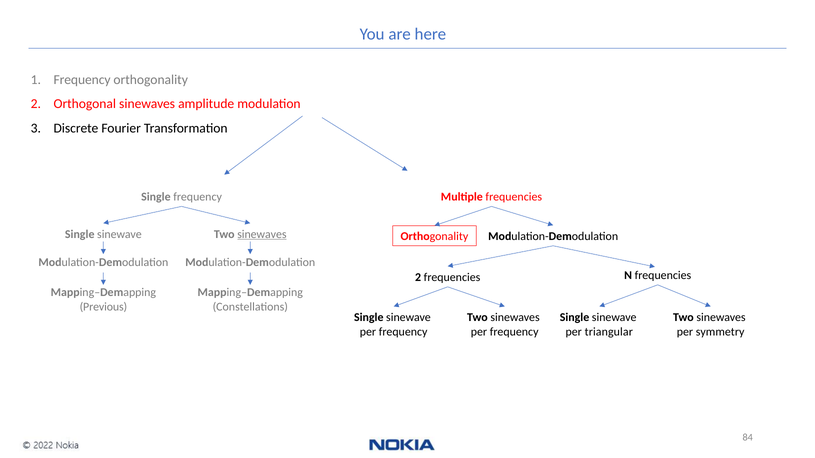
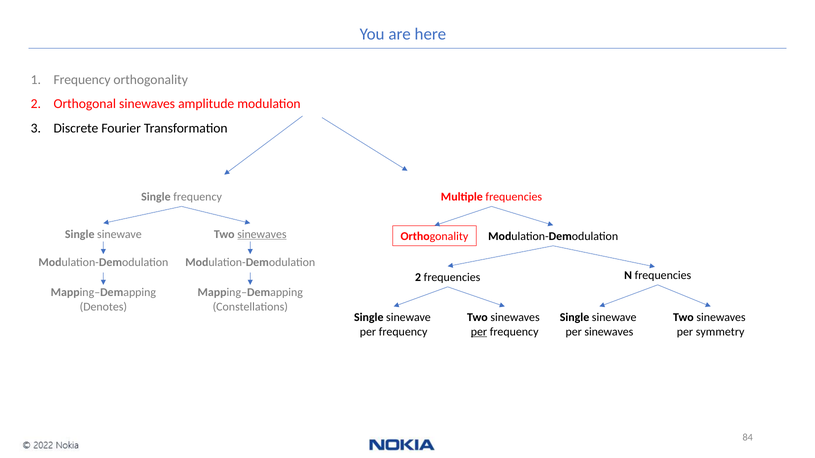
Previous: Previous -> Denotes (103, 307)
per underline: none -> present (479, 332)
per triangular: triangular -> sinewaves (609, 332)
